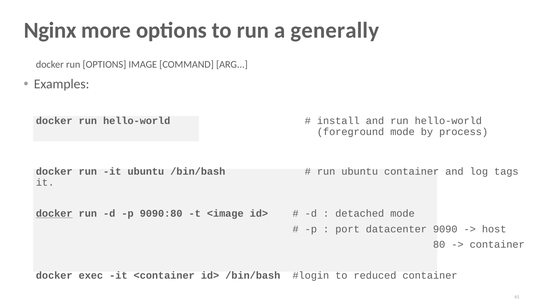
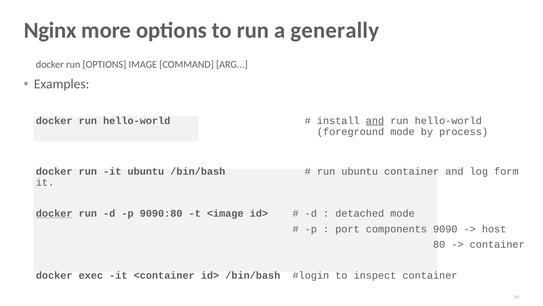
and underline: none -> present (375, 120)
tags: tags -> form (506, 171)
datacenter: datacenter -> components (396, 229)
reduced: reduced -> inspect (375, 275)
